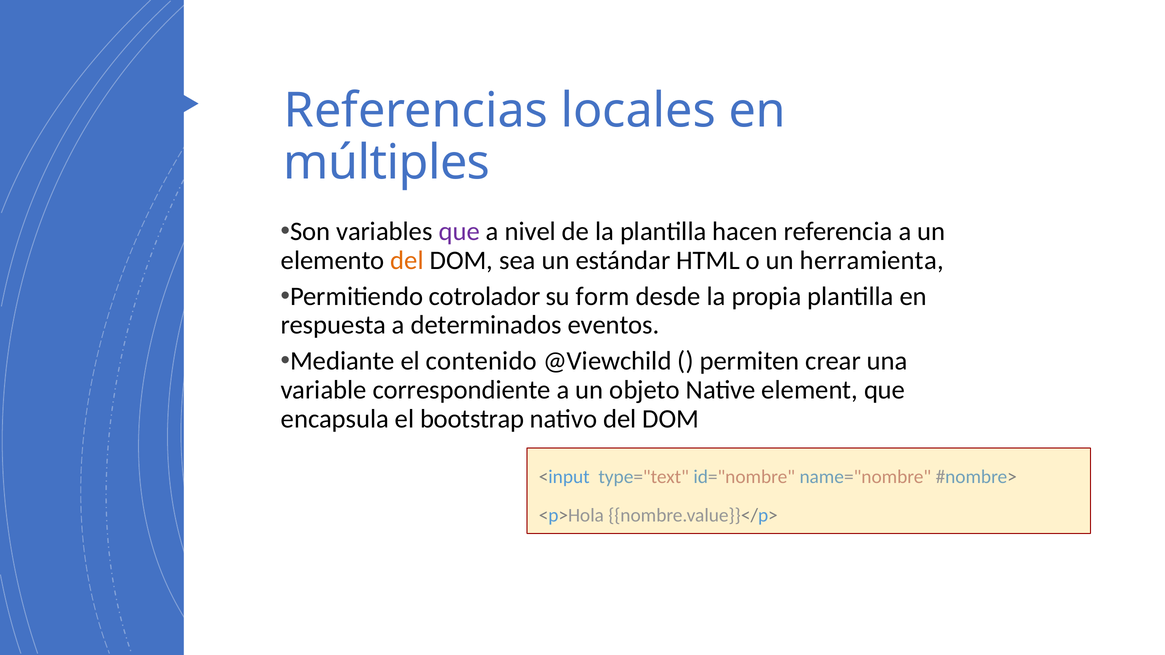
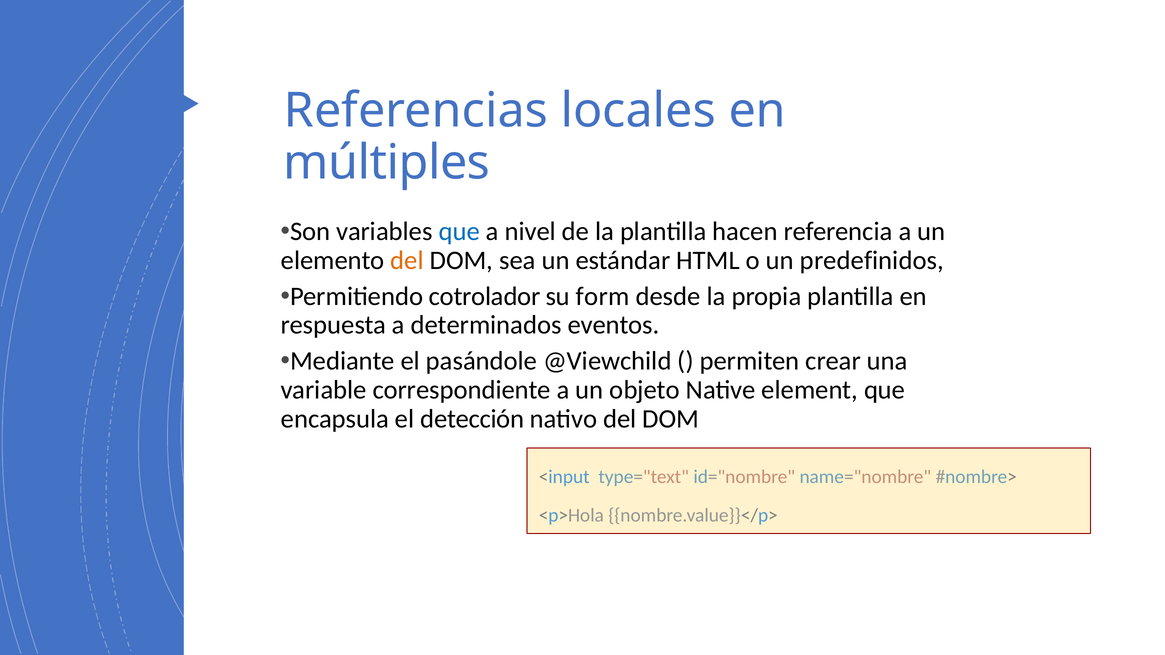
que colour: purple -> blue (459, 232)
herramienta: herramienta -> predefinidos (872, 260)
contenido: contenido -> pasándole (482, 361)
bootstrap: bootstrap -> detección (472, 419)
